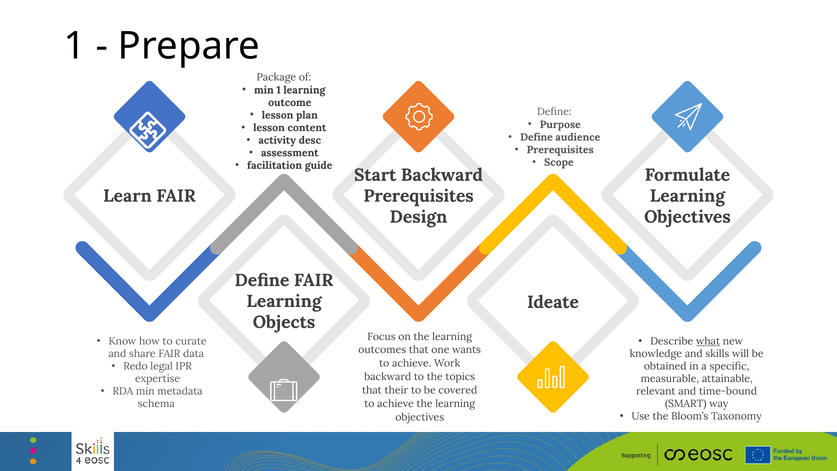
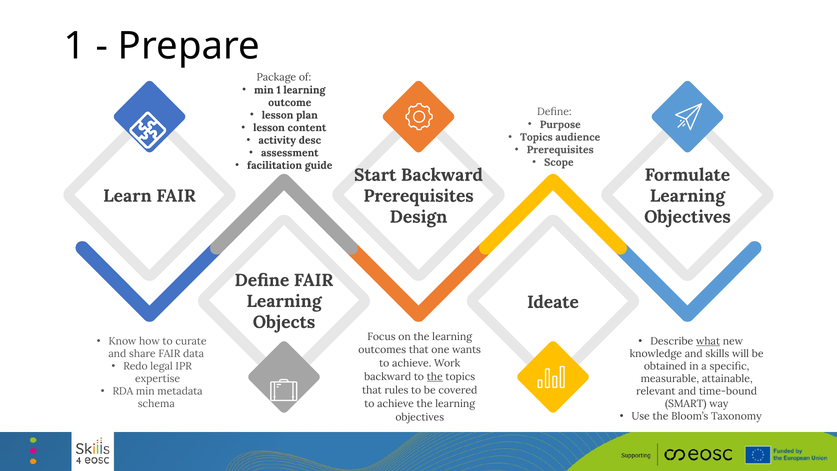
Define: Define -> Topics (536, 137)
the underline: none -> present (435, 377)
their: their -> rules (396, 390)
